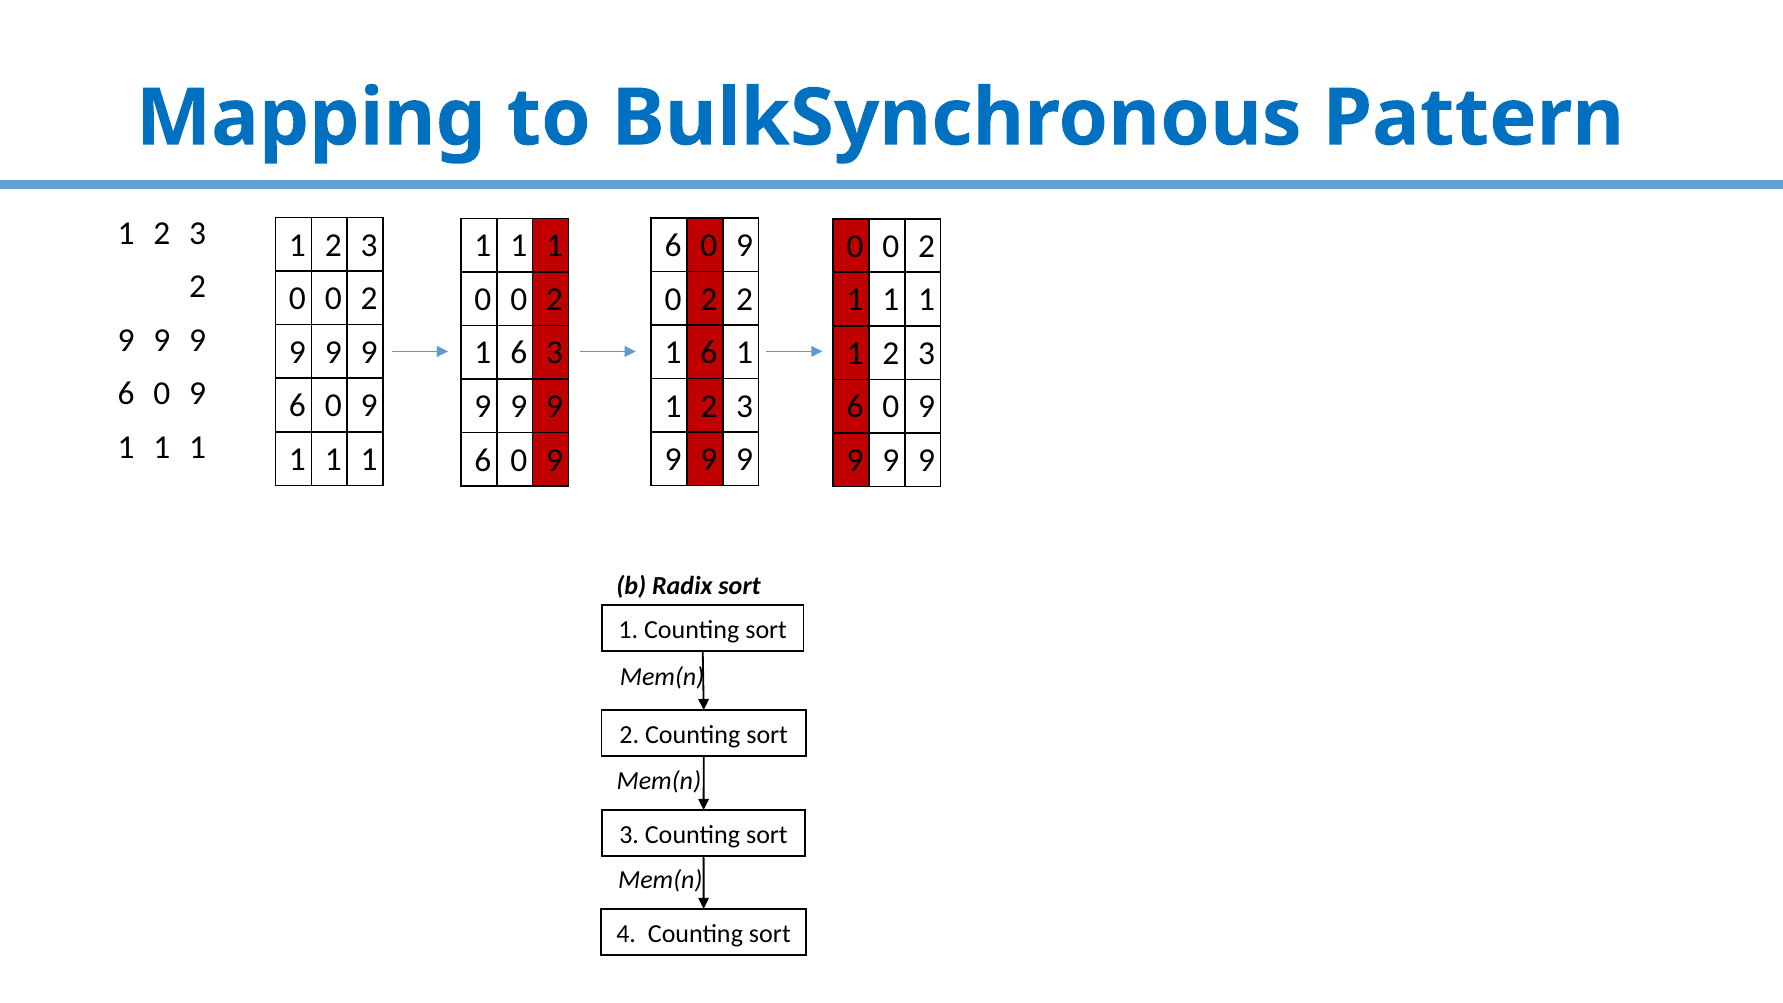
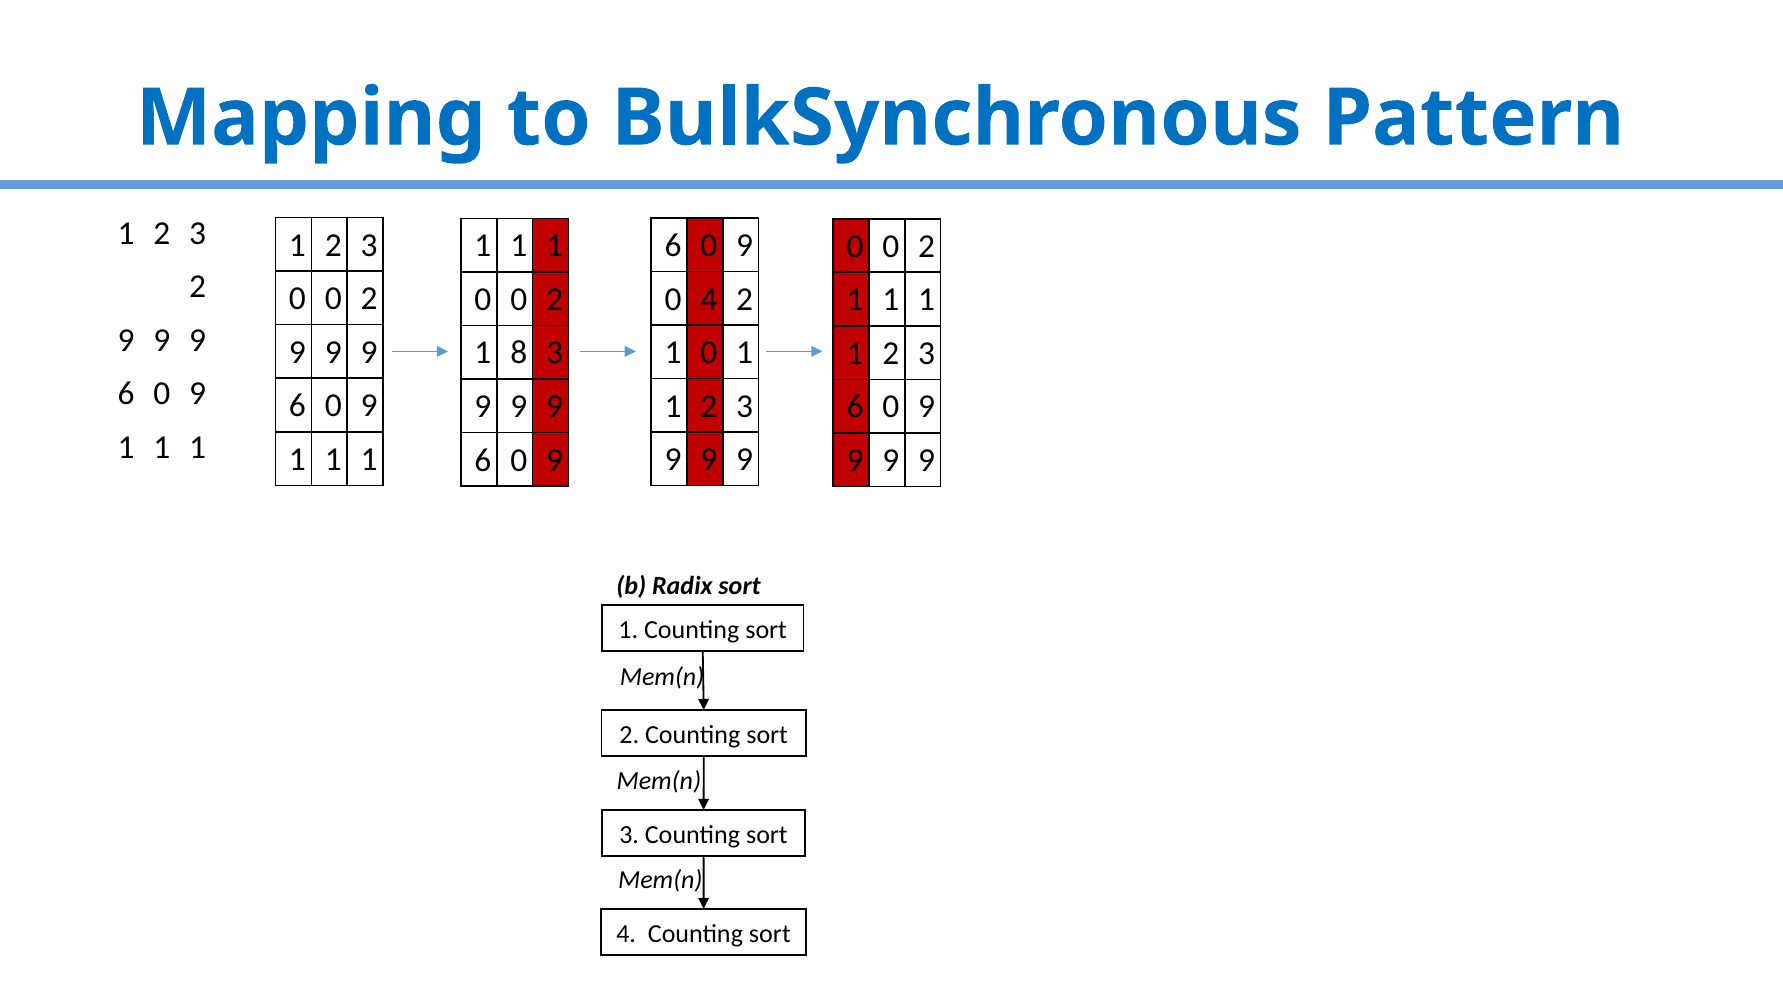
2: 2 -> 4 (709, 299)
6: 6 -> 0 (709, 353)
6: 6 -> 8 (519, 353)
